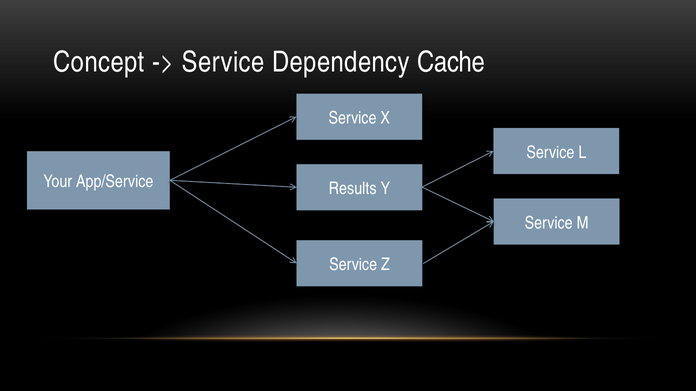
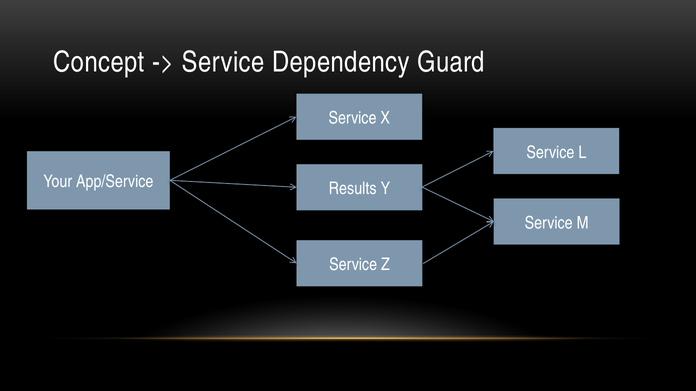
Cache: Cache -> Guard (451, 62)
